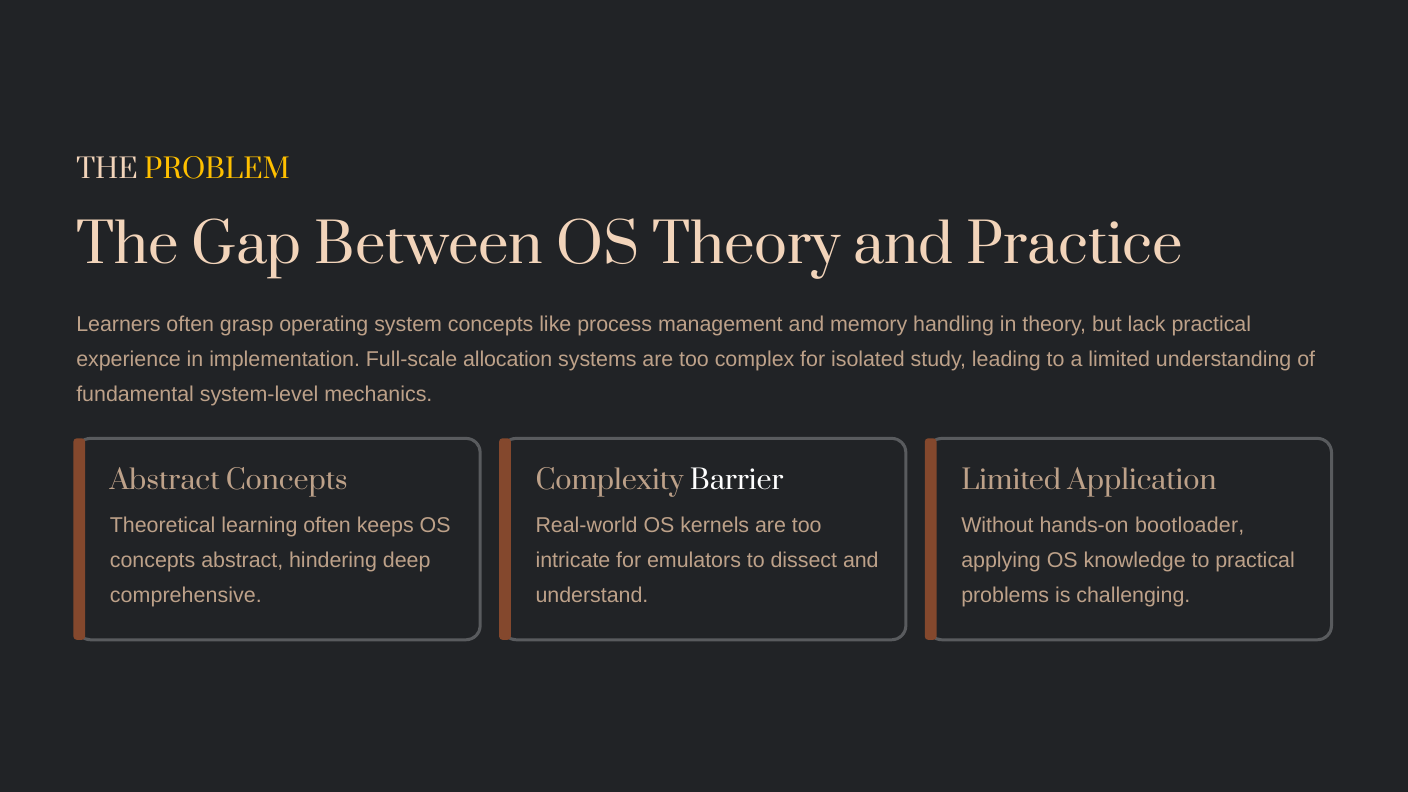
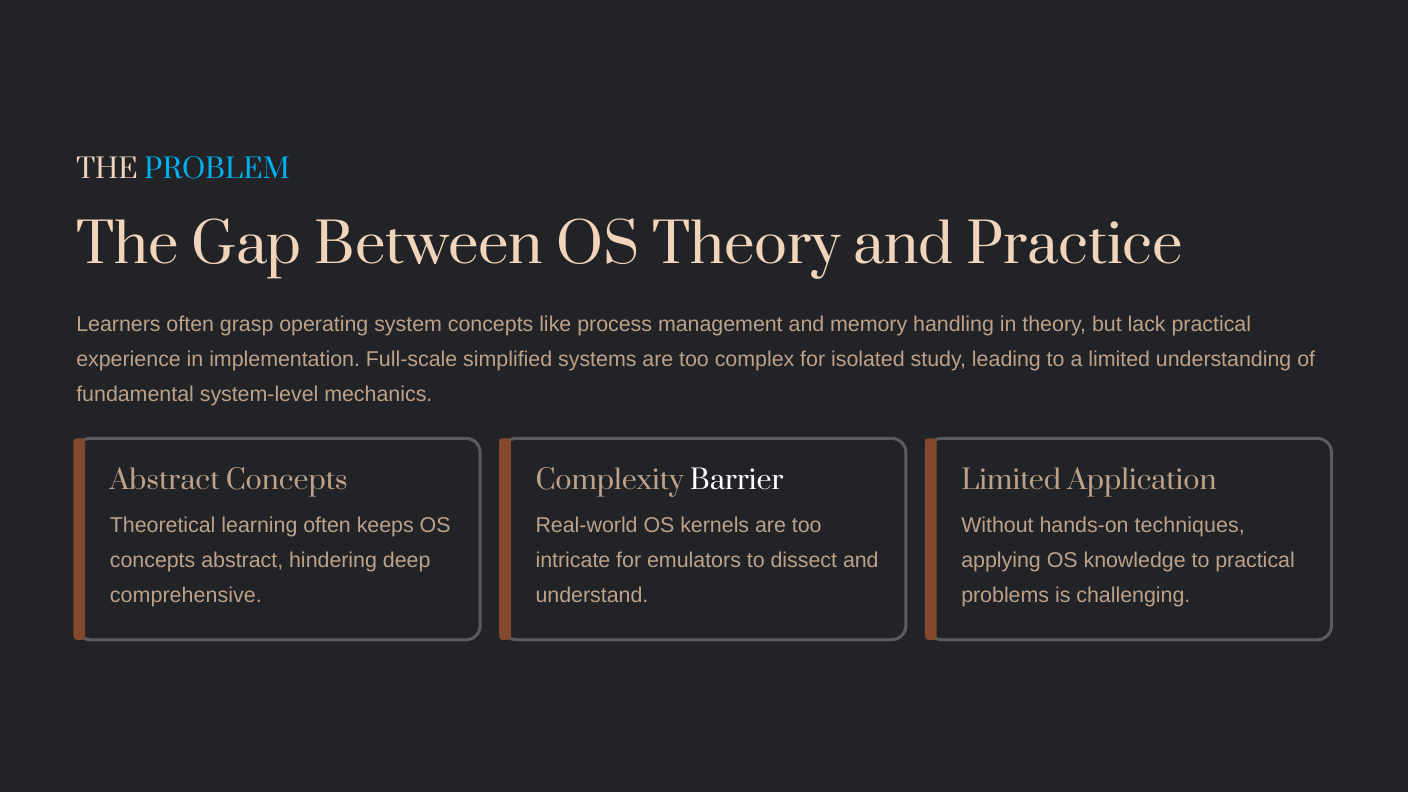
PROBLEM colour: yellow -> light blue (217, 170)
allocation: allocation -> simplified (508, 359)
bootloader: bootloader -> techniques (1190, 526)
